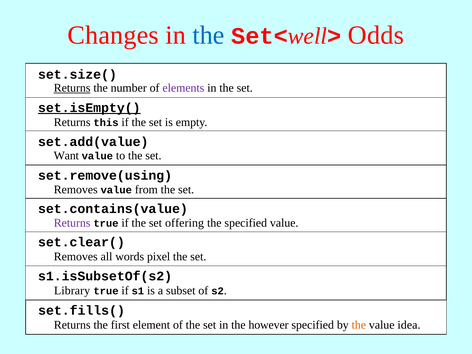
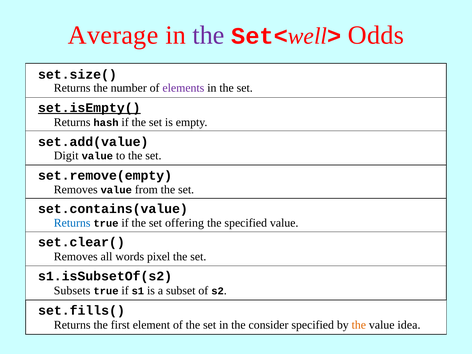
Changes: Changes -> Average (113, 35)
the colour: blue -> purple (208, 35)
Returns underline: present -> none (72, 88)
this: this -> hash (106, 123)
Want: Want -> Digit (66, 156)
set.remove(using: set.remove(using -> set.remove(empty (105, 175)
Returns colour: purple -> blue (72, 223)
Library: Library -> Subsets (72, 291)
however: however -> consider (269, 325)
